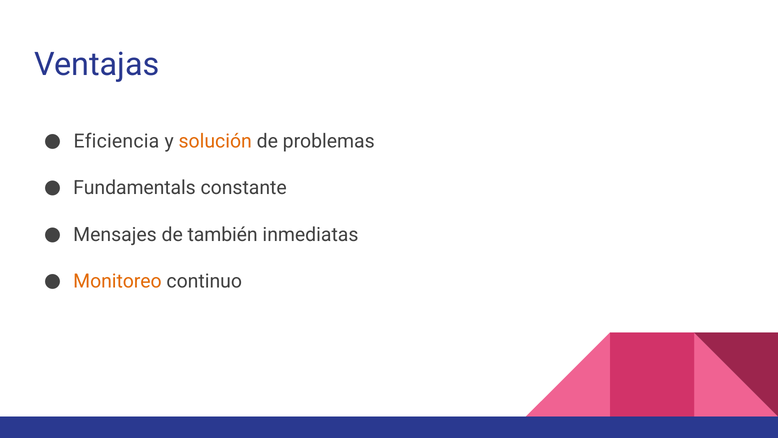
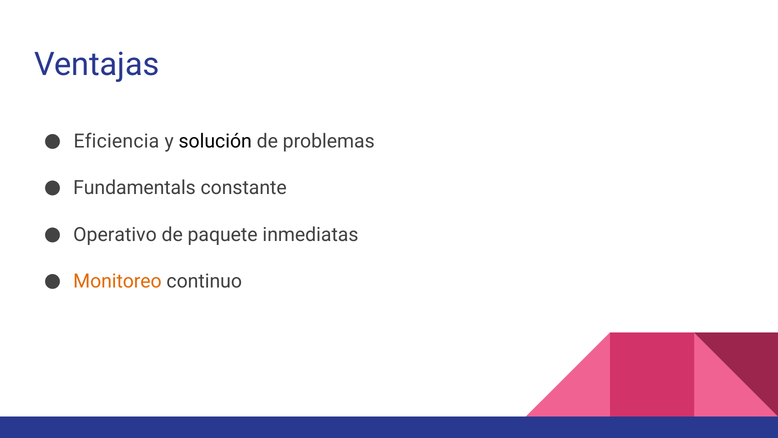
solución colour: orange -> black (215, 141)
Mensajes: Mensajes -> Operativo (115, 235)
también: también -> paquete (223, 235)
